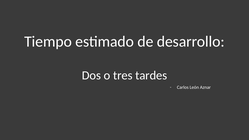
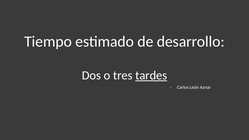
tardes underline: none -> present (151, 75)
